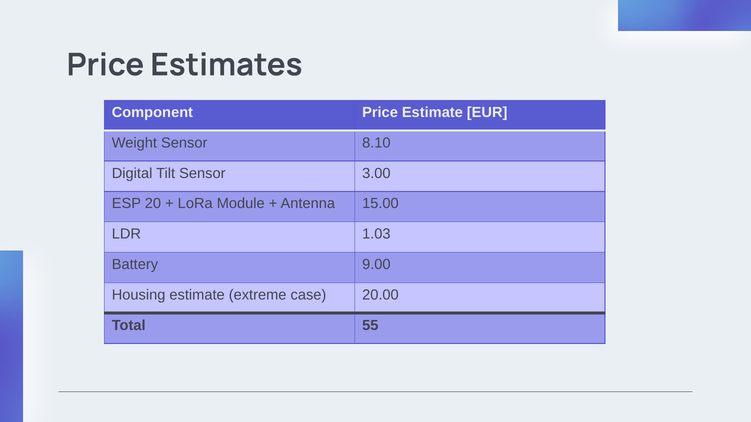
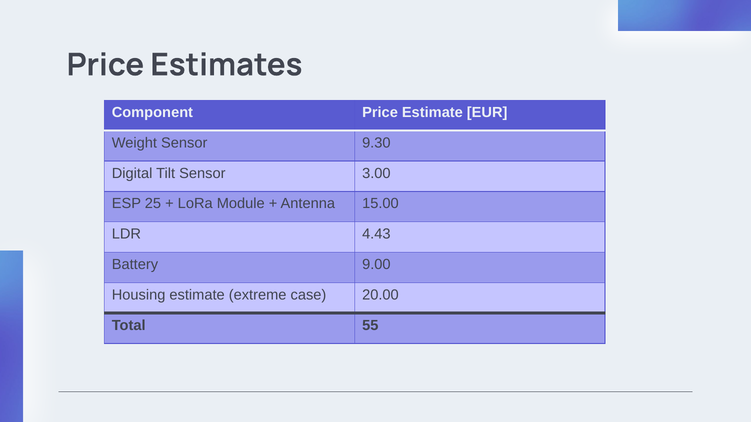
8.10: 8.10 -> 9.30 (376, 143)
20: 20 -> 25 (153, 204)
1.03: 1.03 -> 4.43 (376, 234)
